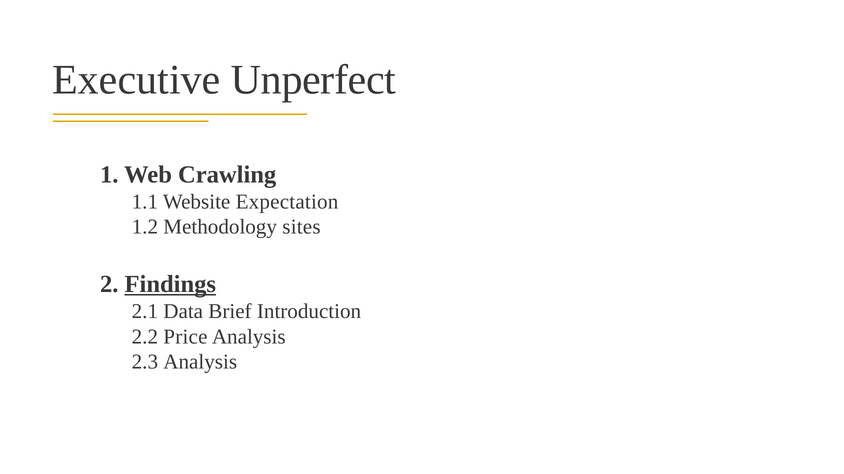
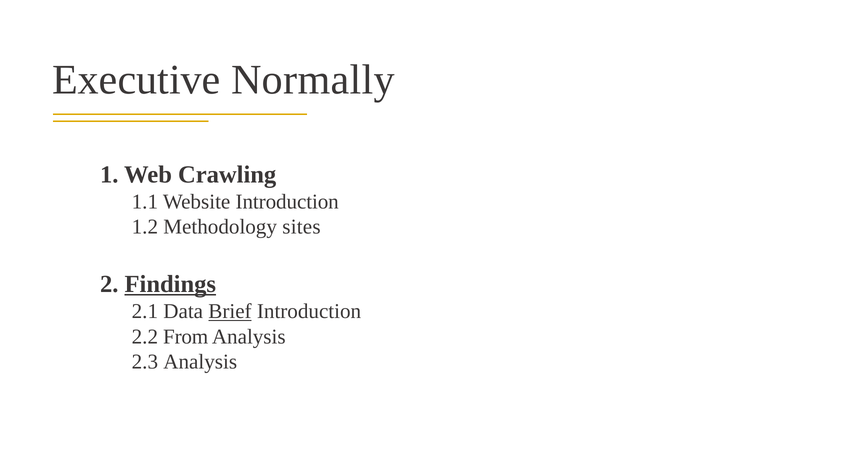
Unperfect: Unperfect -> Normally (313, 80)
Website Expectation: Expectation -> Introduction (287, 202)
Brief underline: none -> present (230, 312)
Price: Price -> From (186, 337)
